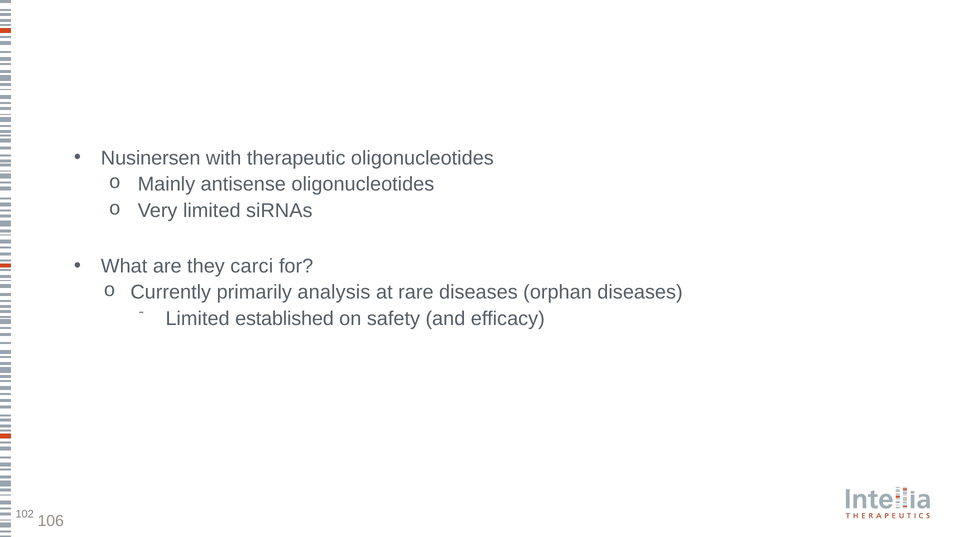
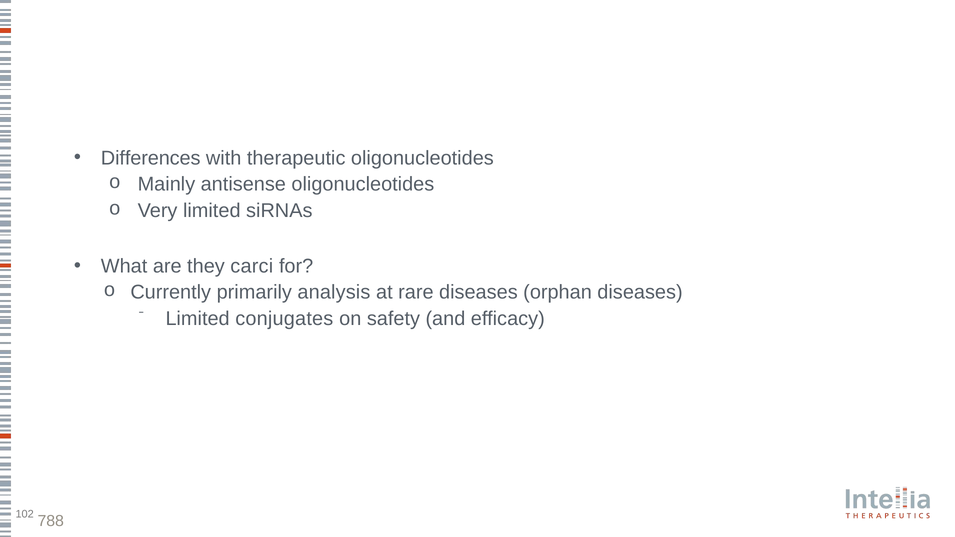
Nusinersen: Nusinersen -> Differences (151, 158)
established: established -> conjugates (284, 319)
106: 106 -> 788 (51, 521)
